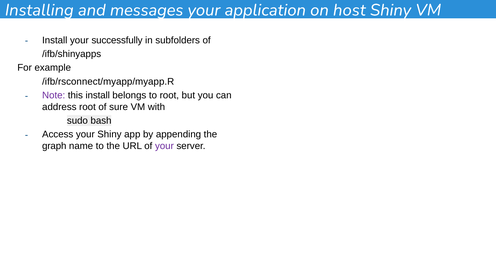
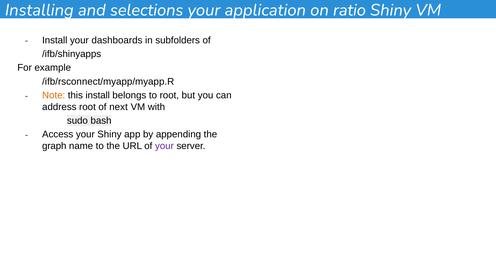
messages: messages -> selections (147, 10)
host: host -> ratio (349, 10)
successfully: successfully -> dashboards (117, 40)
Note colour: purple -> orange (54, 95)
sure: sure -> next (119, 107)
